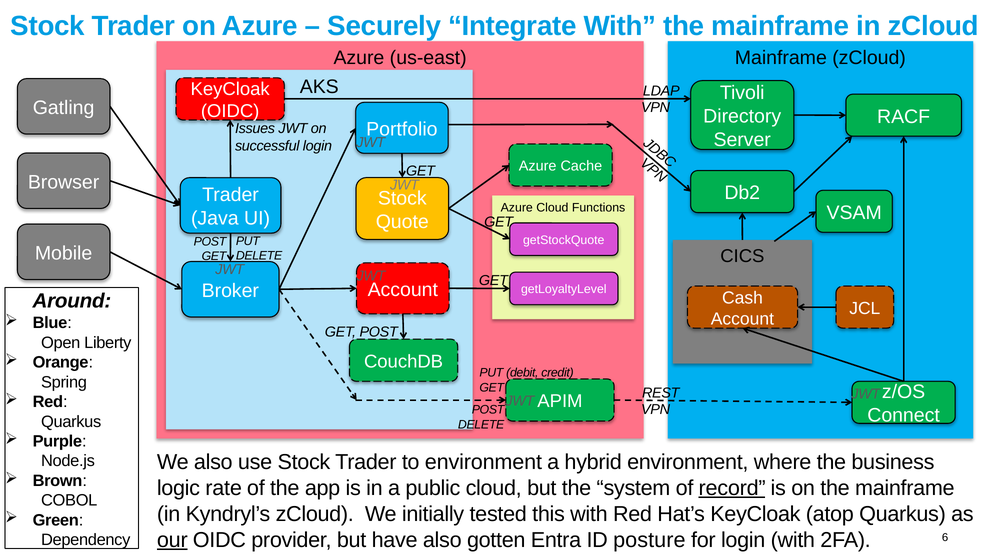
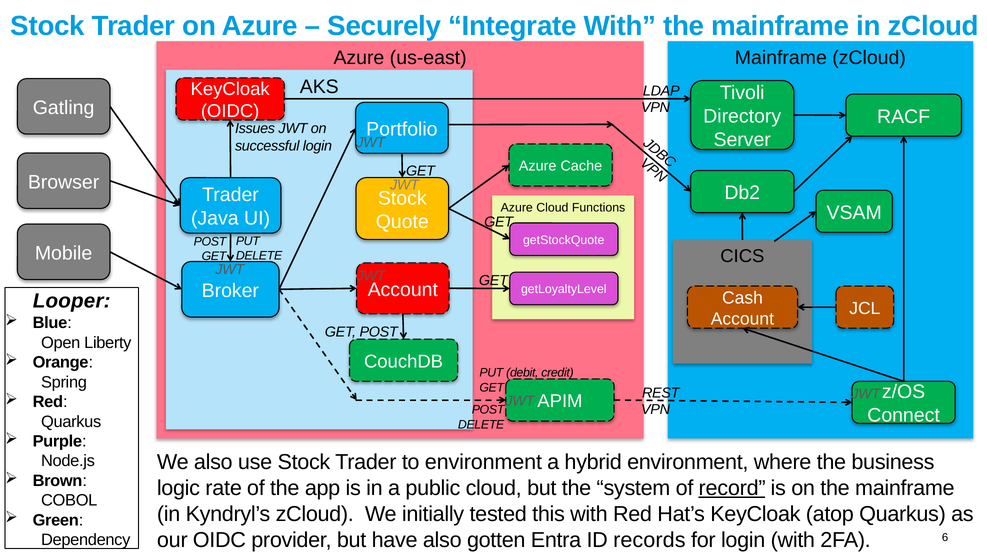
Around: Around -> Looper (72, 301)
our underline: present -> none (172, 540)
posture: posture -> records (649, 540)
